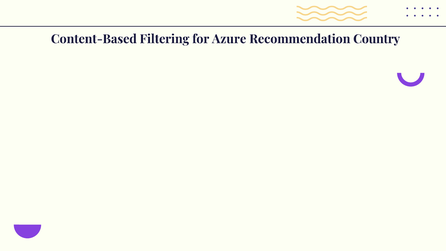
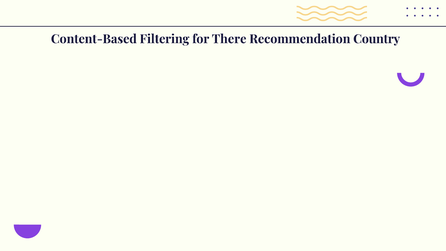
Azure: Azure -> There (229, 39)
